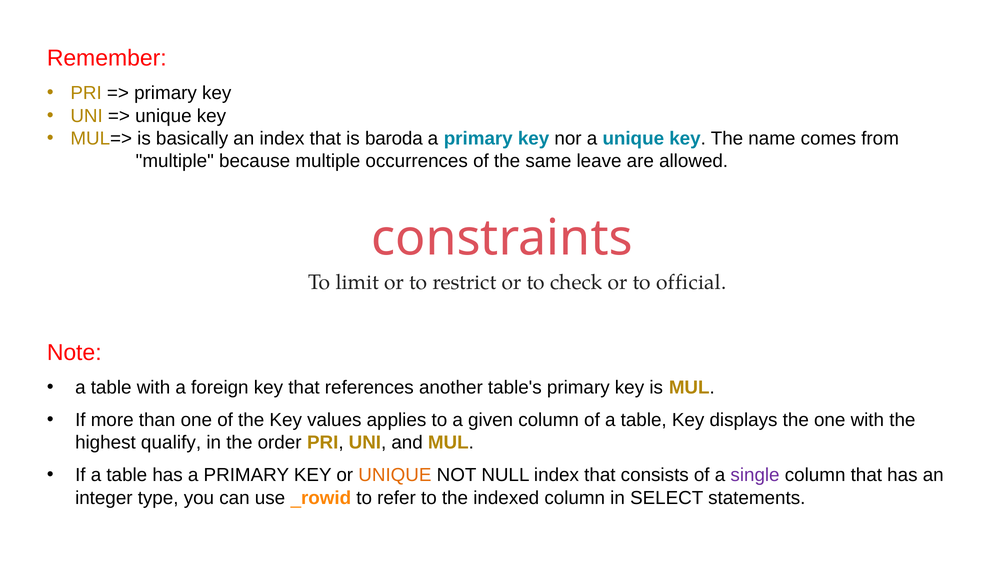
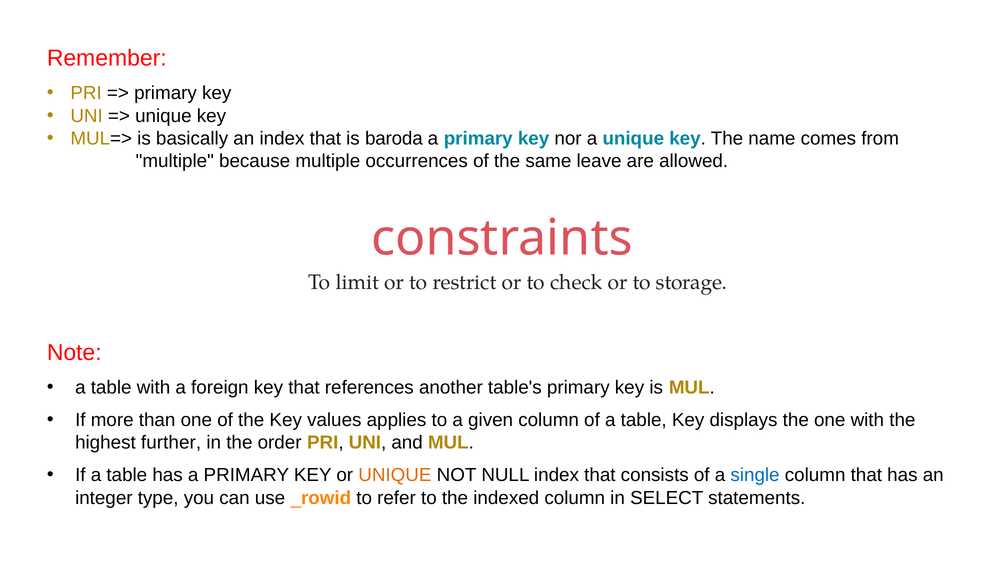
official: official -> storage (692, 282)
qualify: qualify -> further (171, 442)
single colour: purple -> blue (755, 475)
